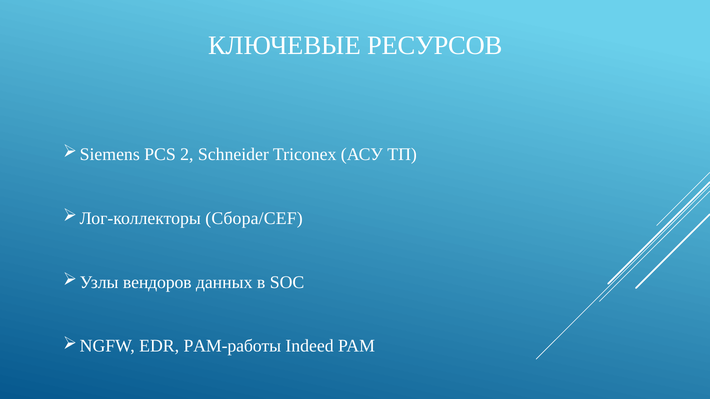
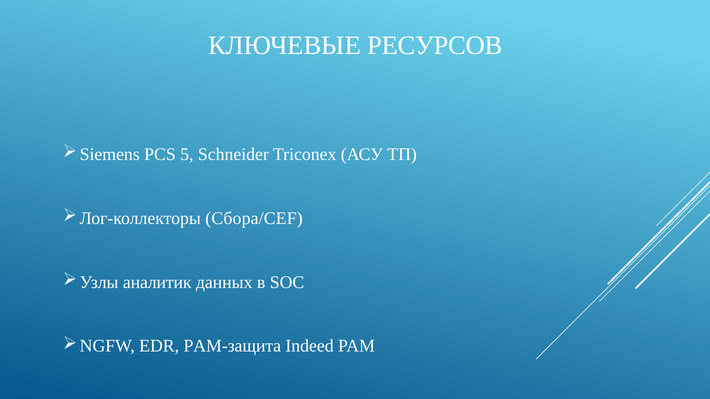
2: 2 -> 5 (187, 155)
вендоров: вендоров -> аналитик (157, 282)
PAM-работы: PAM-работы -> PAM-защита (232, 346)
